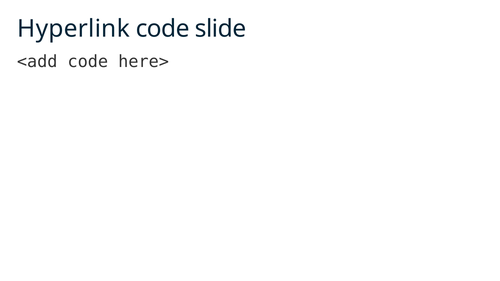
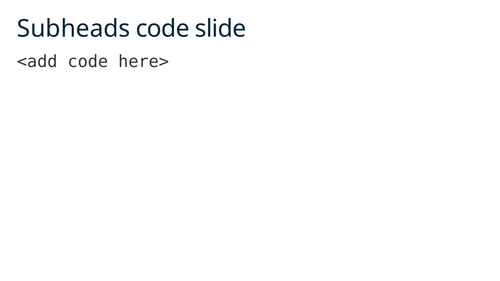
Hyperlink: Hyperlink -> Subheads (74, 29)
